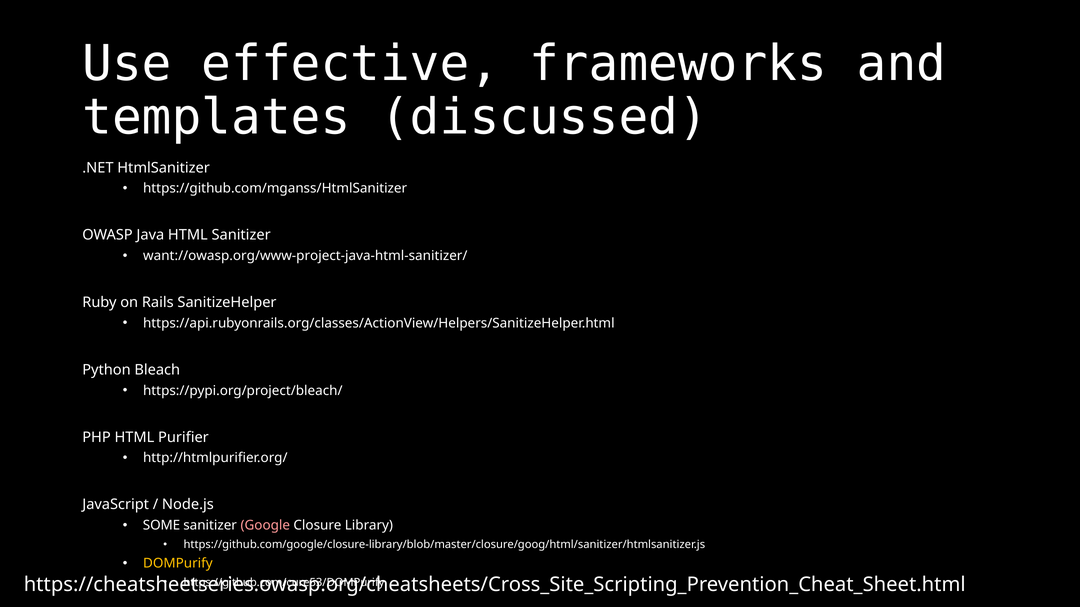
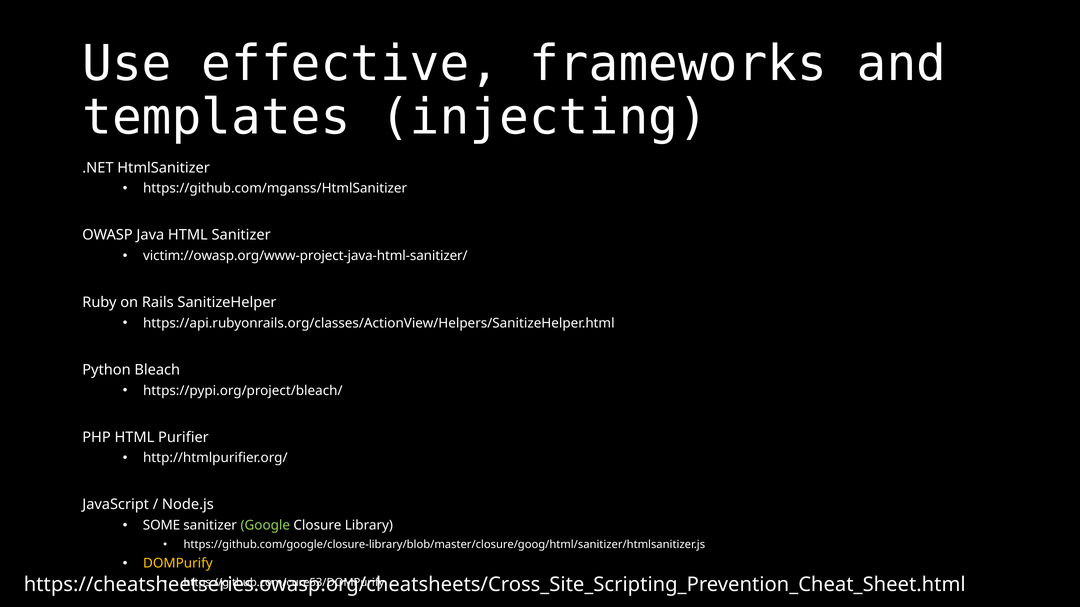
discussed: discussed -> injecting (544, 117)
want://owasp.org/www-project-java-html-sanitizer/: want://owasp.org/www-project-java-html-sanitizer/ -> victim://owasp.org/www-project-java-html-sanitizer/ (305, 256)
Google colour: pink -> light green (265, 526)
